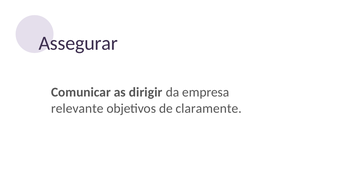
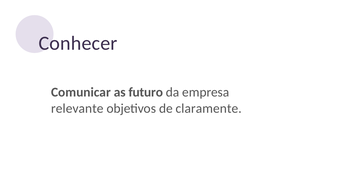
Assegurar: Assegurar -> Conhecer (78, 43)
dirigir: dirigir -> futuro (146, 92)
